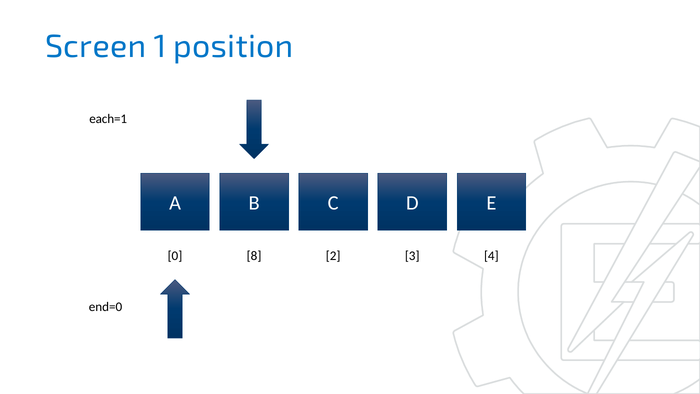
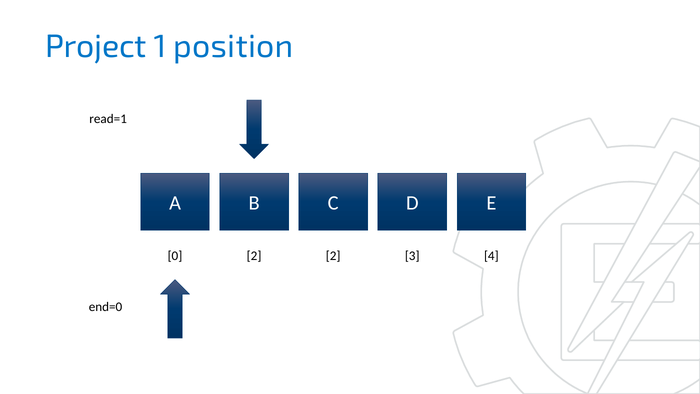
Screen: Screen -> Project (96, 47)
each=1: each=1 -> read=1 (108, 119)
0 8: 8 -> 2 (254, 256)
